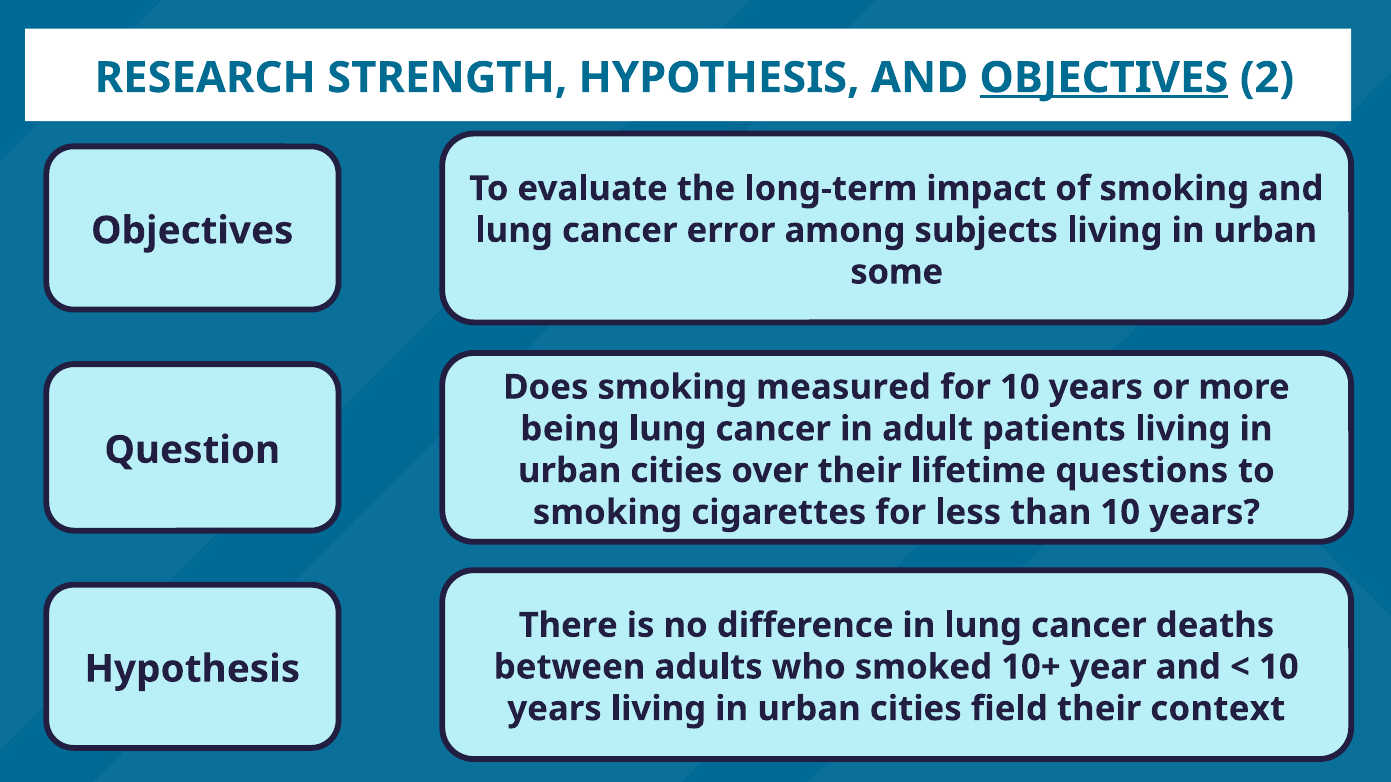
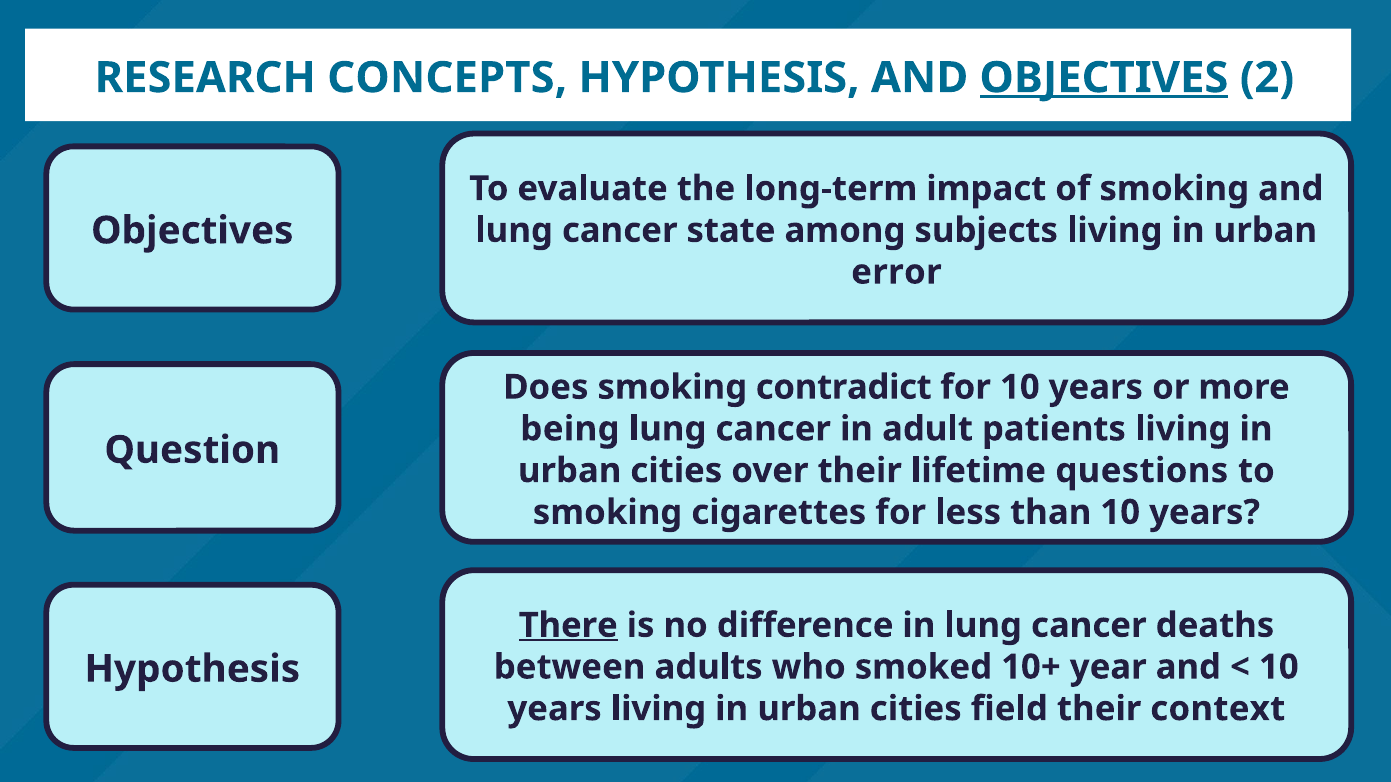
STRENGTH: STRENGTH -> CONCEPTS (447, 78)
error: error -> state (731, 231)
some: some -> error (896, 272)
measured: measured -> contradict (844, 387)
There underline: none -> present (568, 626)
